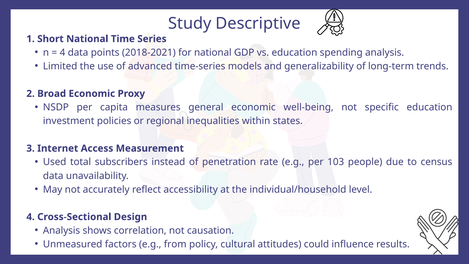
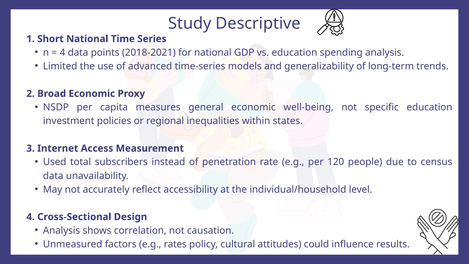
103: 103 -> 120 (336, 162)
from: from -> rates (175, 244)
